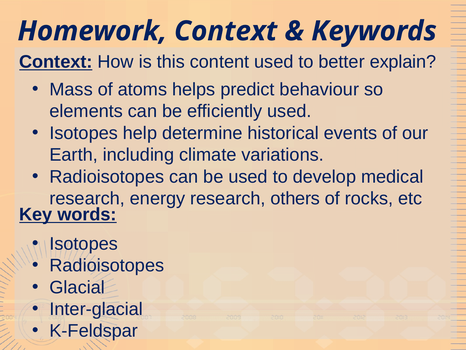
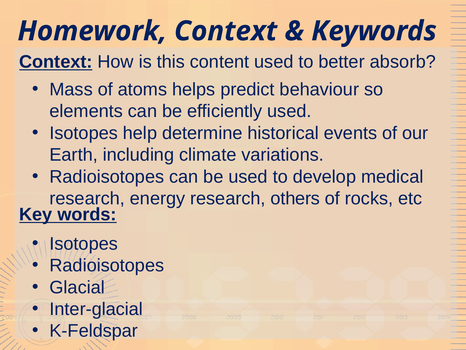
explain: explain -> absorb (403, 62)
